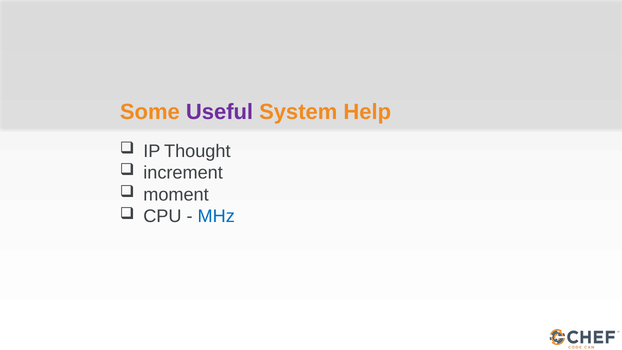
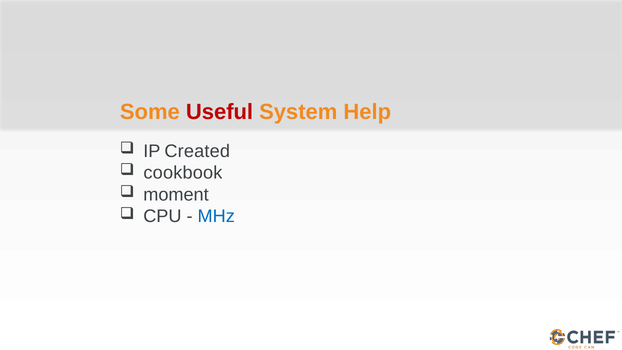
Useful colour: purple -> red (220, 112)
Thought: Thought -> Created (197, 151)
increment: increment -> cookbook (183, 173)
